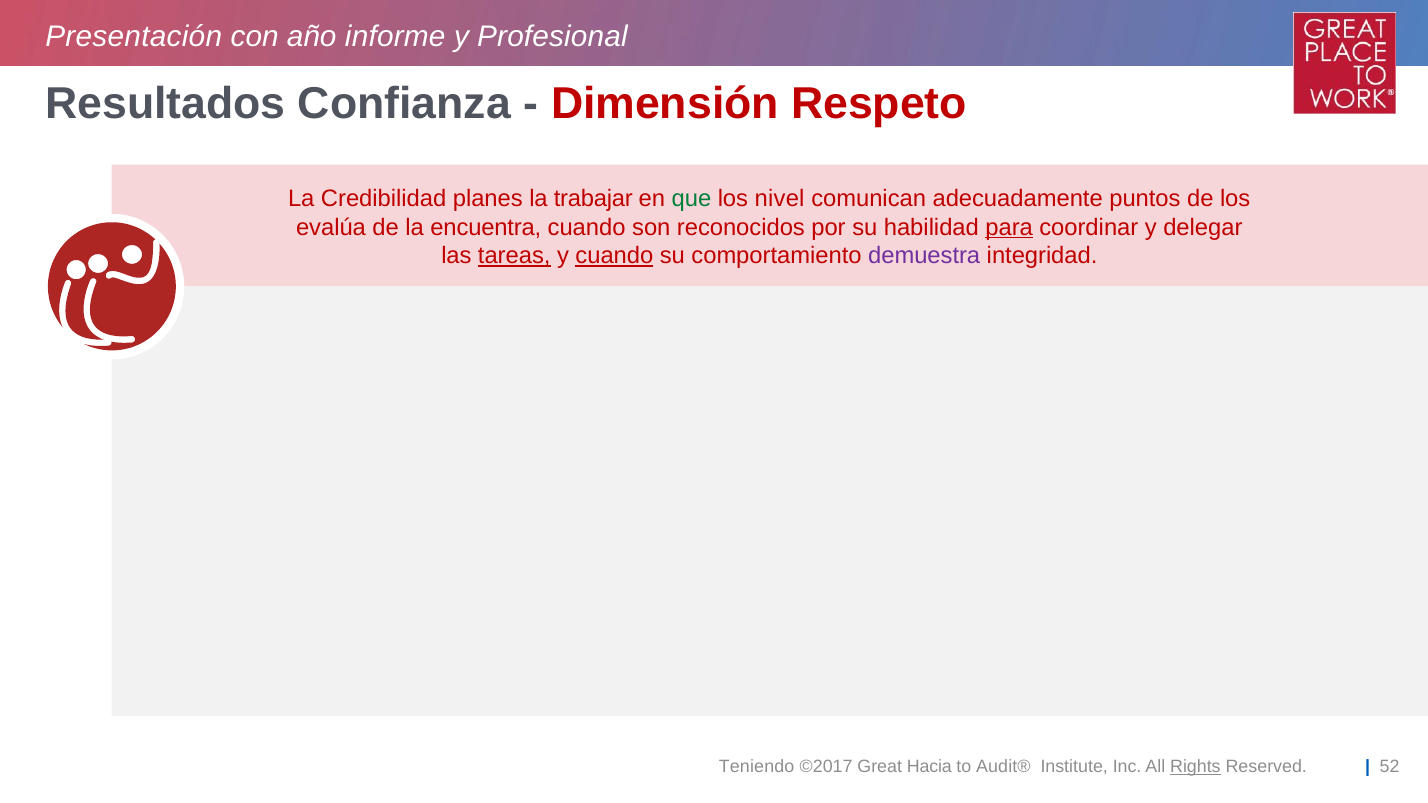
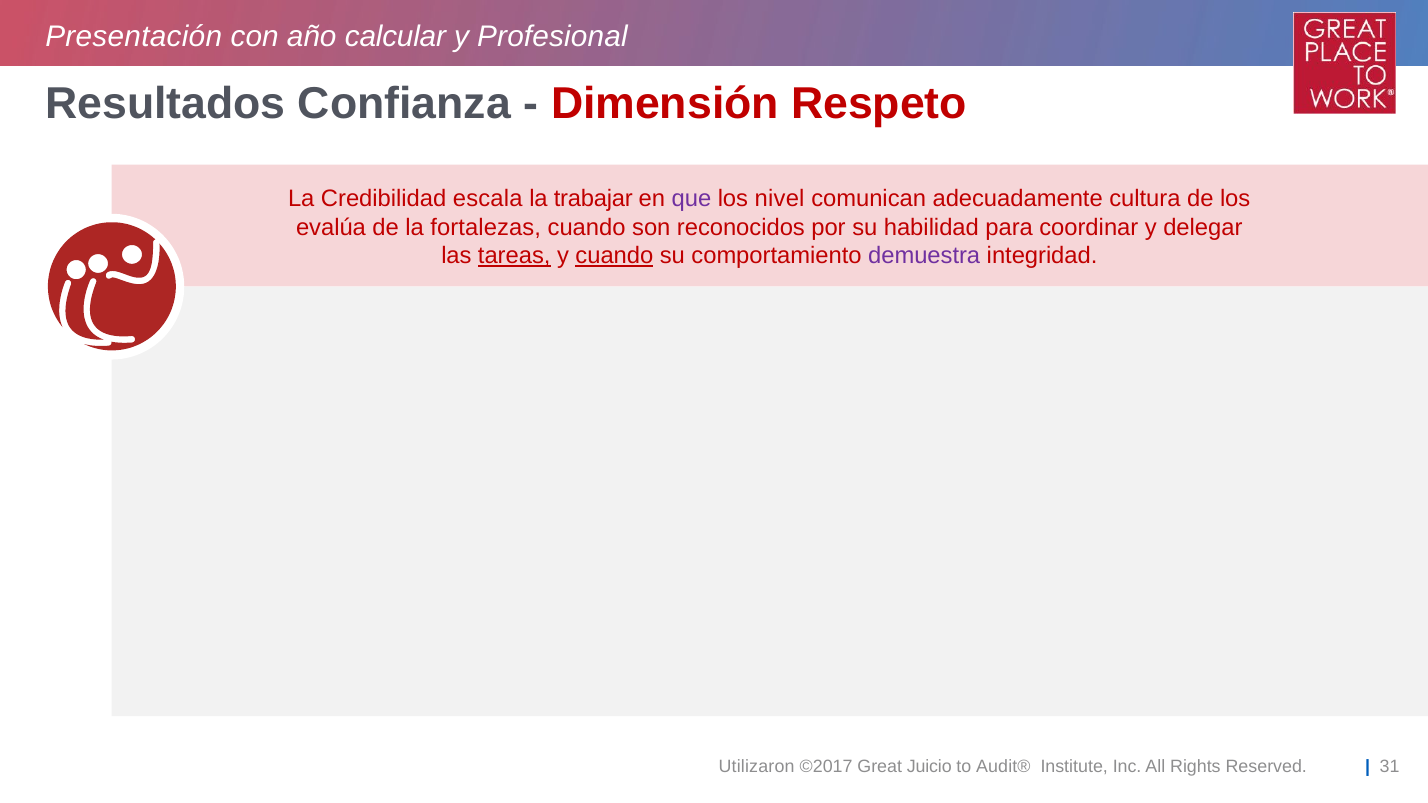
informe: informe -> calcular (395, 36)
planes: planes -> escala (488, 199)
que colour: green -> purple (691, 199)
puntos: puntos -> cultura (1145, 199)
encuentra: encuentra -> fortalezas (486, 227)
para underline: present -> none (1009, 227)
Teniendo: Teniendo -> Utilizaron (757, 767)
Hacia: Hacia -> Juicio (929, 767)
Rights underline: present -> none (1195, 767)
52: 52 -> 31 (1390, 767)
